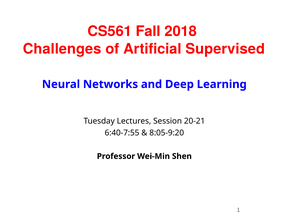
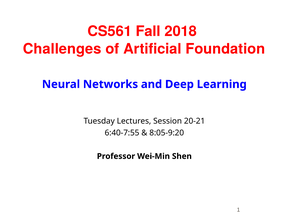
Supervised: Supervised -> Foundation (225, 49)
